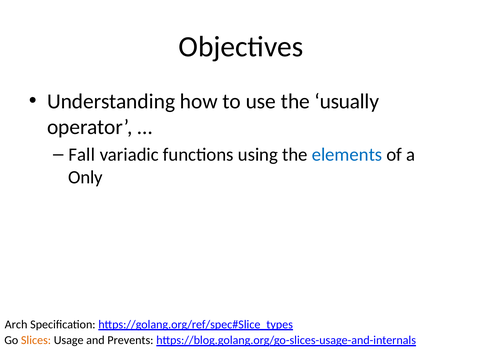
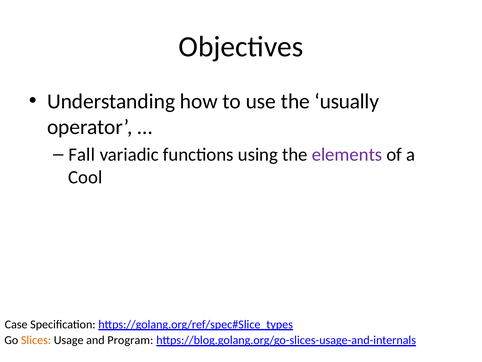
elements colour: blue -> purple (347, 155)
Only: Only -> Cool (85, 177)
Arch: Arch -> Case (16, 324)
Prevents: Prevents -> Program (130, 340)
